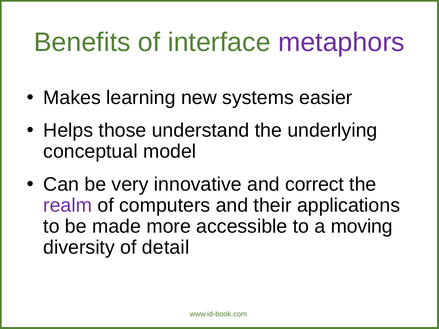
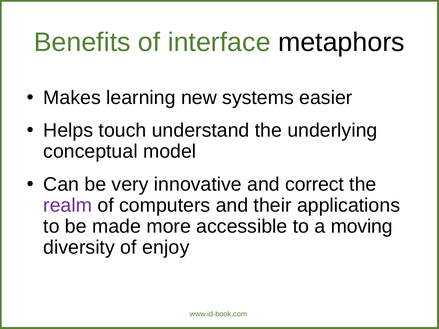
metaphors colour: purple -> black (341, 42)
those: those -> touch (122, 131)
detail: detail -> enjoy (166, 248)
